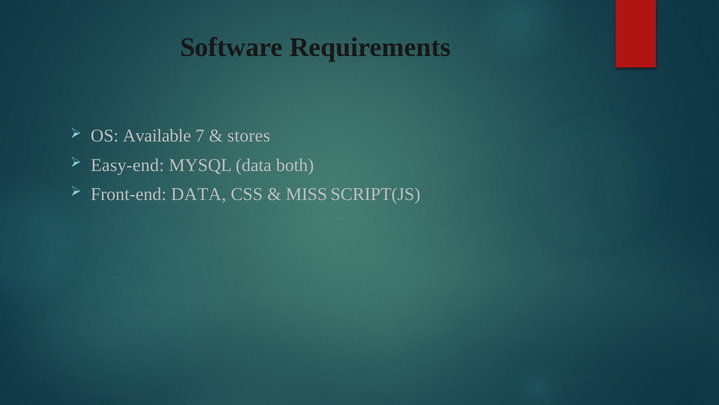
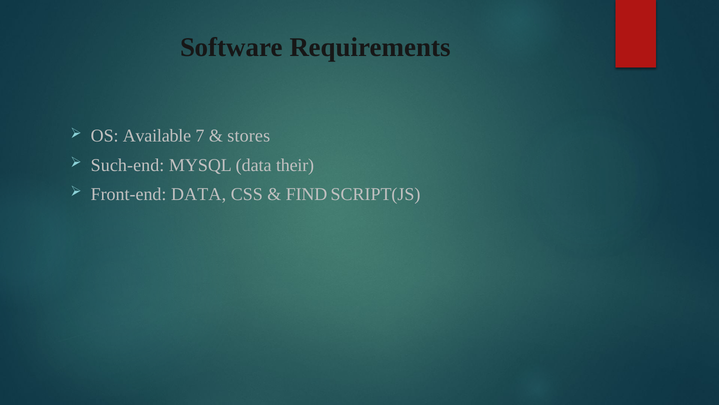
Easy-end: Easy-end -> Such-end (128, 165)
both: both -> their (295, 165)
MISS: MISS -> FIND (307, 194)
